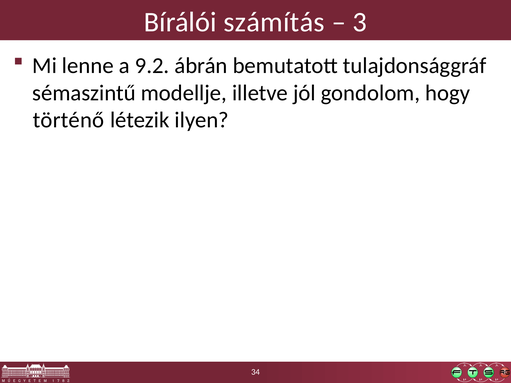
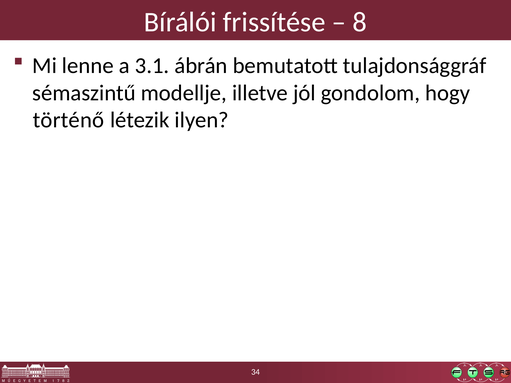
számítás: számítás -> frissítése (274, 22)
3: 3 -> 8 (360, 22)
9.2: 9.2 -> 3.1 (152, 66)
